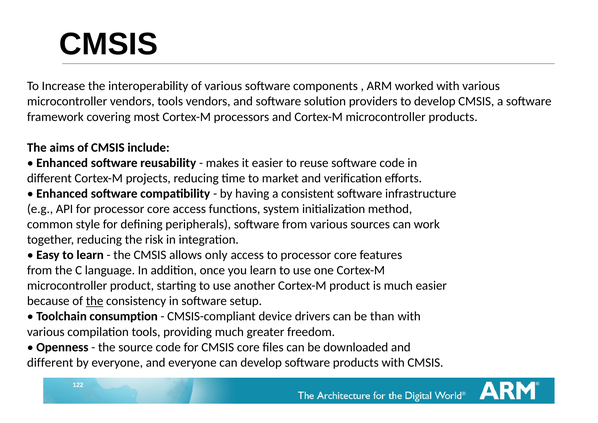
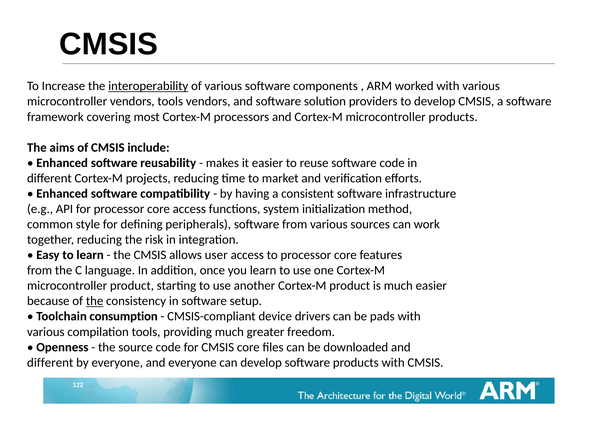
interoperability underline: none -> present (148, 86)
only: only -> user (216, 255)
than: than -> pads (382, 316)
